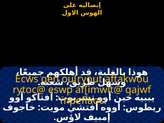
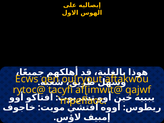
eswp: eswp -> tacyfi (60, 90)
